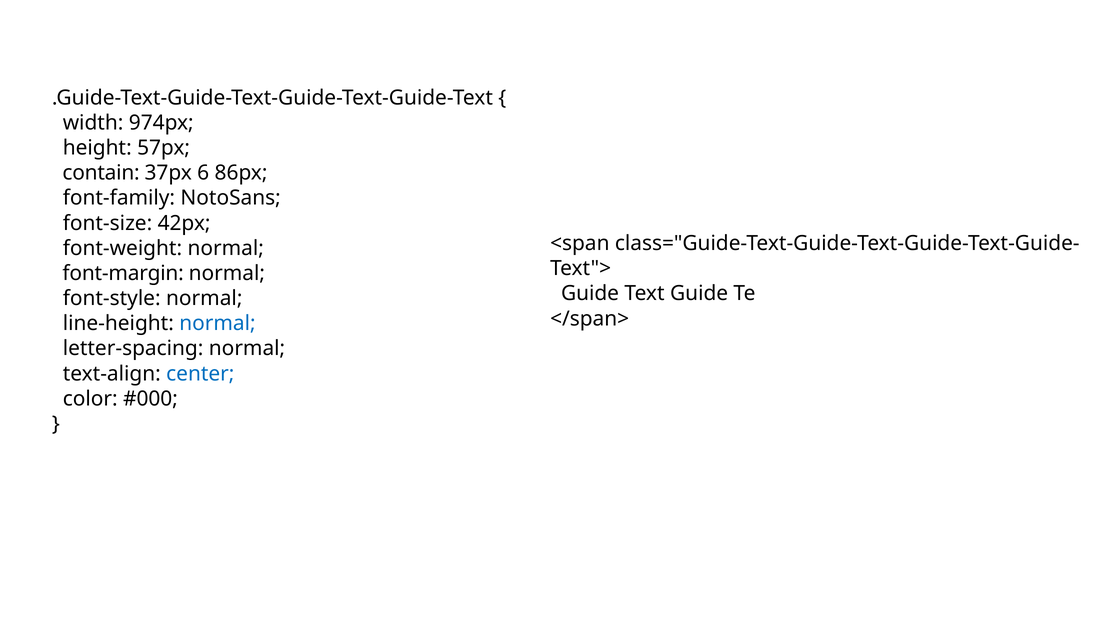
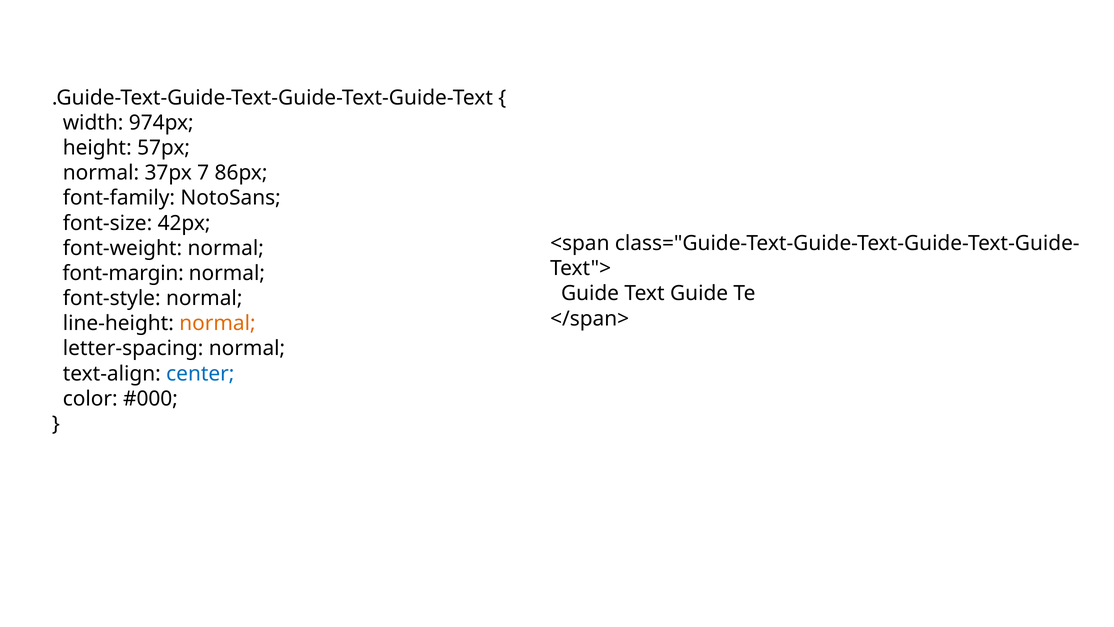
contain: contain -> normal (101, 173)
6: 6 -> 7 (203, 173)
normal colour: blue -> orange (217, 323)
